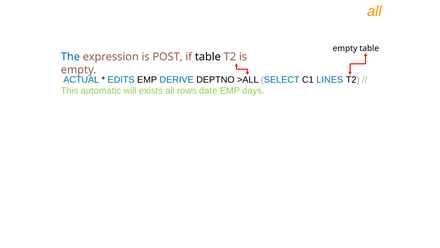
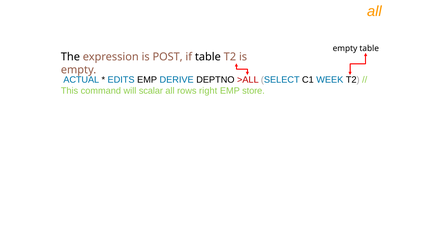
The colour: blue -> black (70, 57)
>ALL colour: black -> red (248, 80)
LINES: LINES -> WEEK (330, 80)
automatic: automatic -> command (101, 91)
exists: exists -> scalar (151, 91)
date: date -> right (208, 91)
days: days -> store (253, 91)
